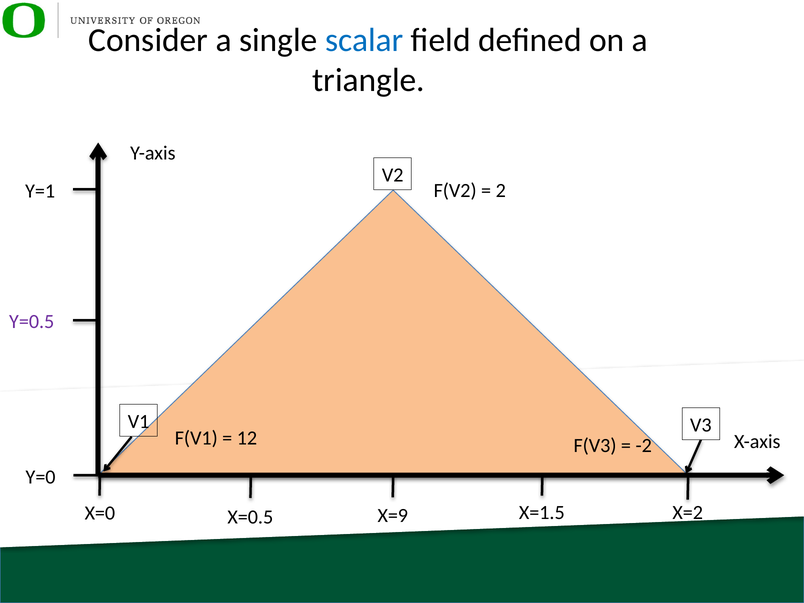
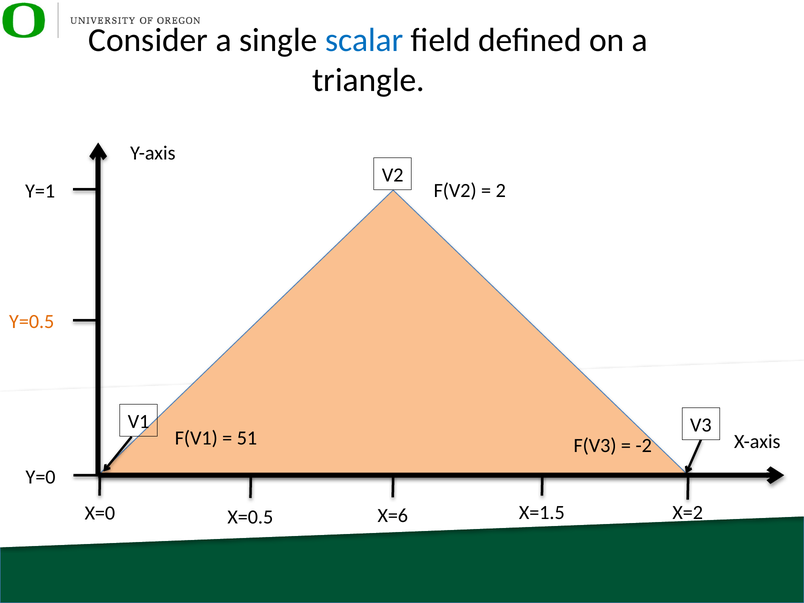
Y=0.5 colour: purple -> orange (32, 322)
12: 12 -> 51 (247, 438)
X=9: X=9 -> X=6 (393, 515)
